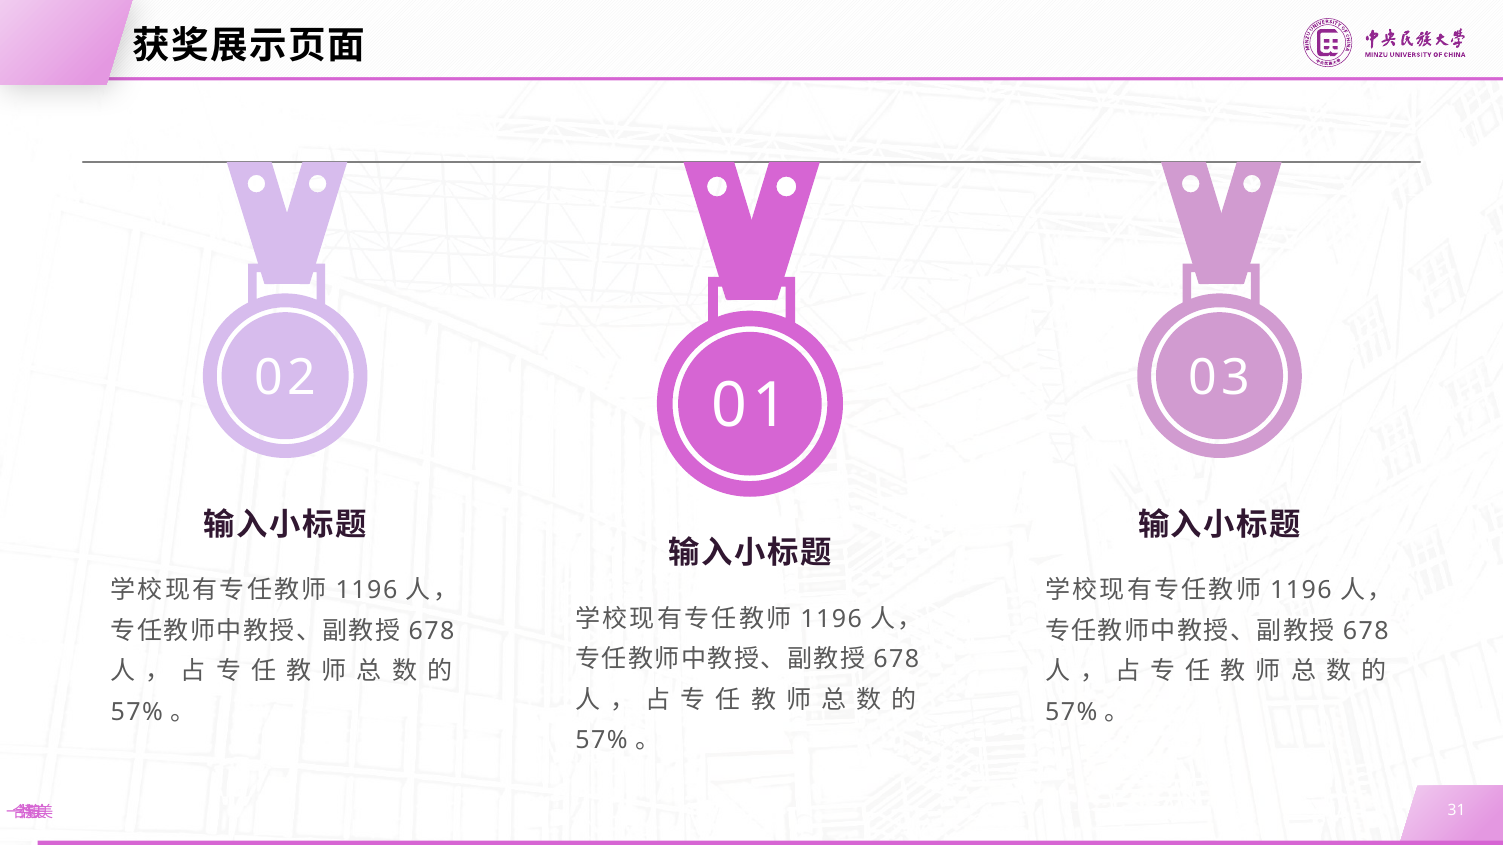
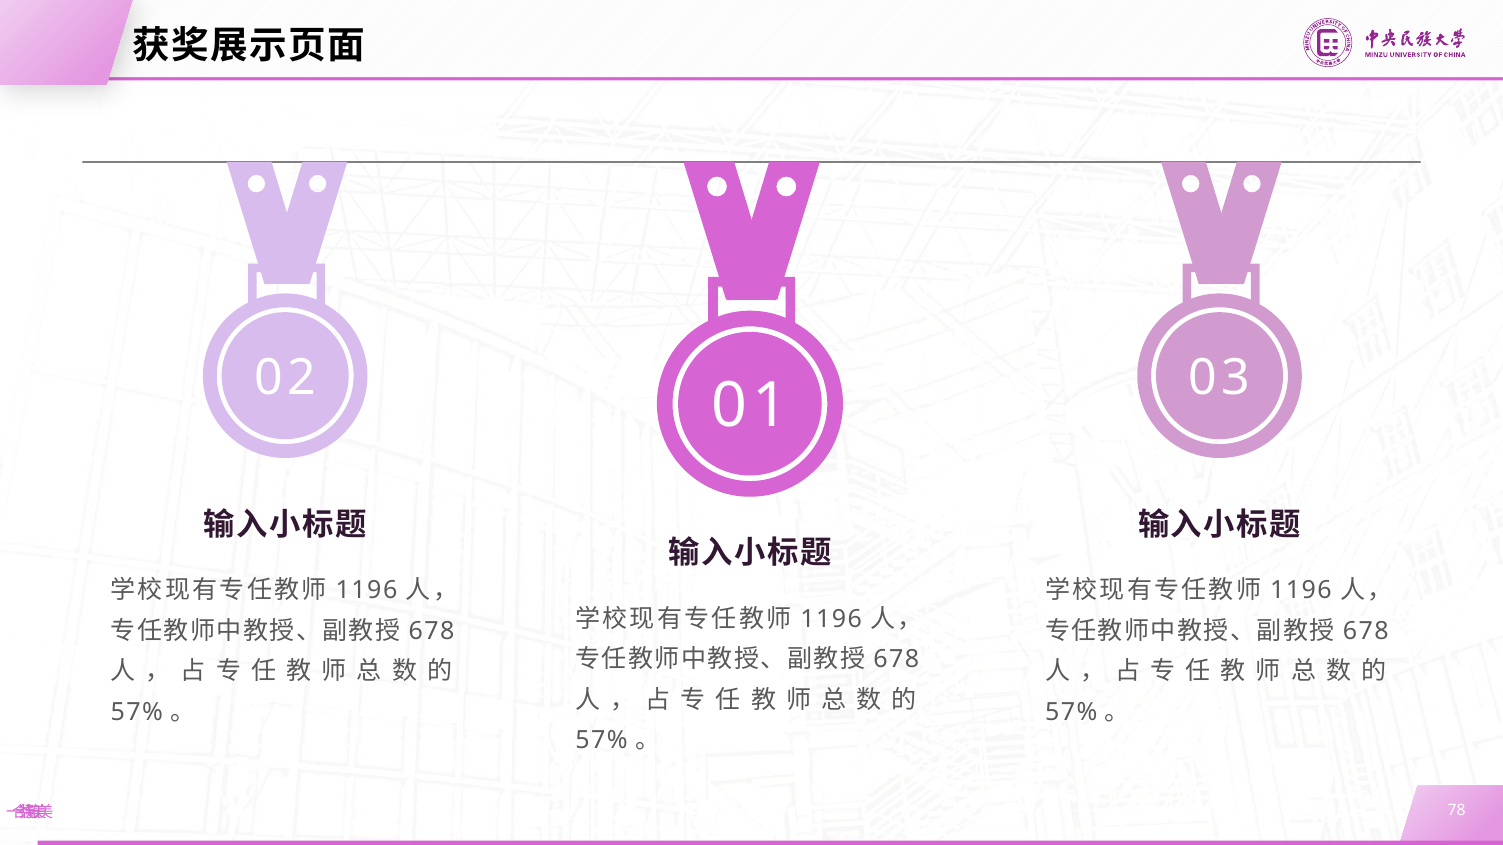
31: 31 -> 78 (1457, 811)
